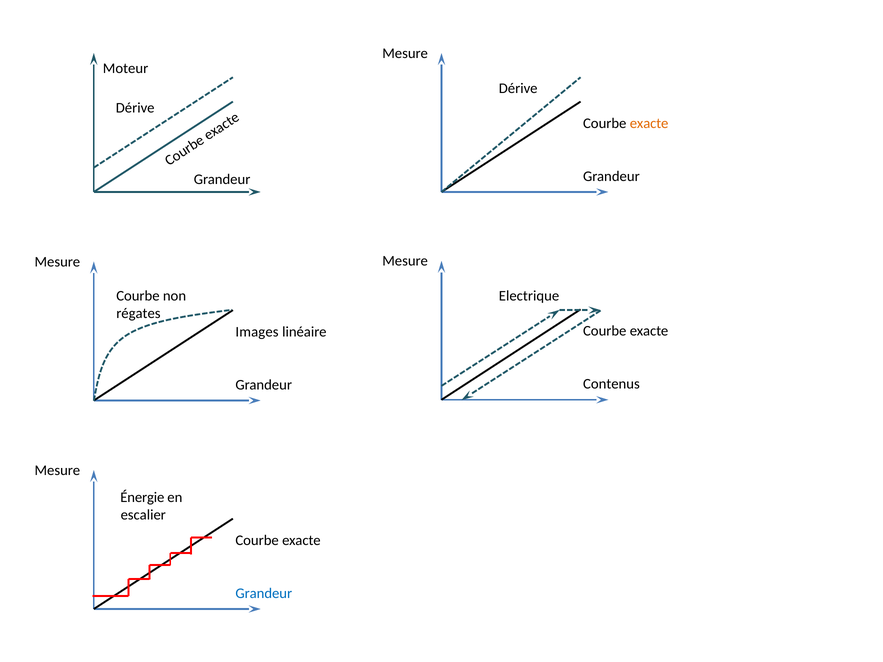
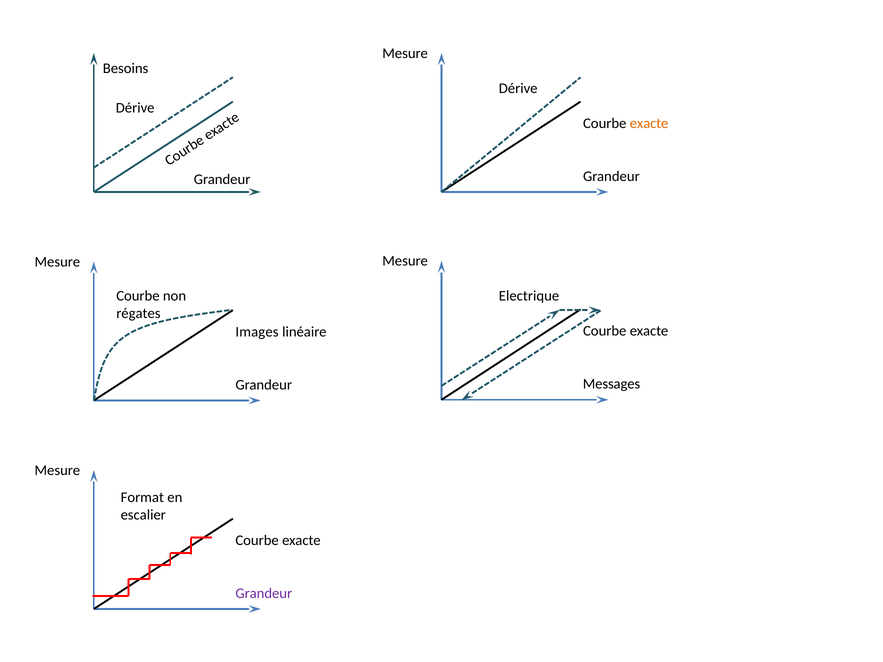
Moteur: Moteur -> Besoins (126, 68)
Contenus: Contenus -> Messages (612, 384)
Énergie: Énergie -> Format (142, 497)
Grandeur colour: blue -> purple (264, 594)
